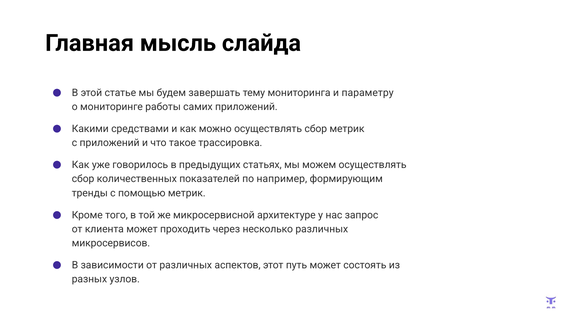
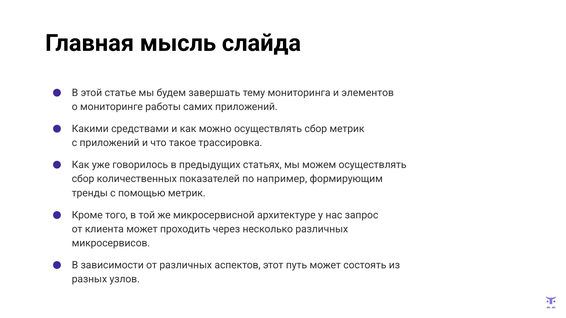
параметру: параметру -> элементов (368, 93)
